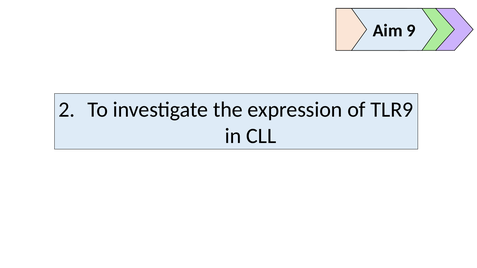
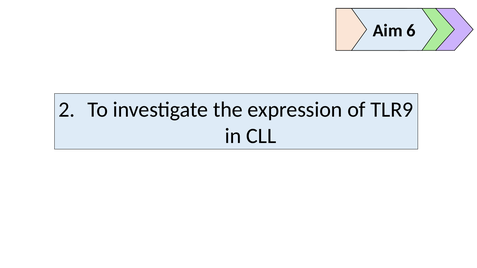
9: 9 -> 6 (411, 31)
